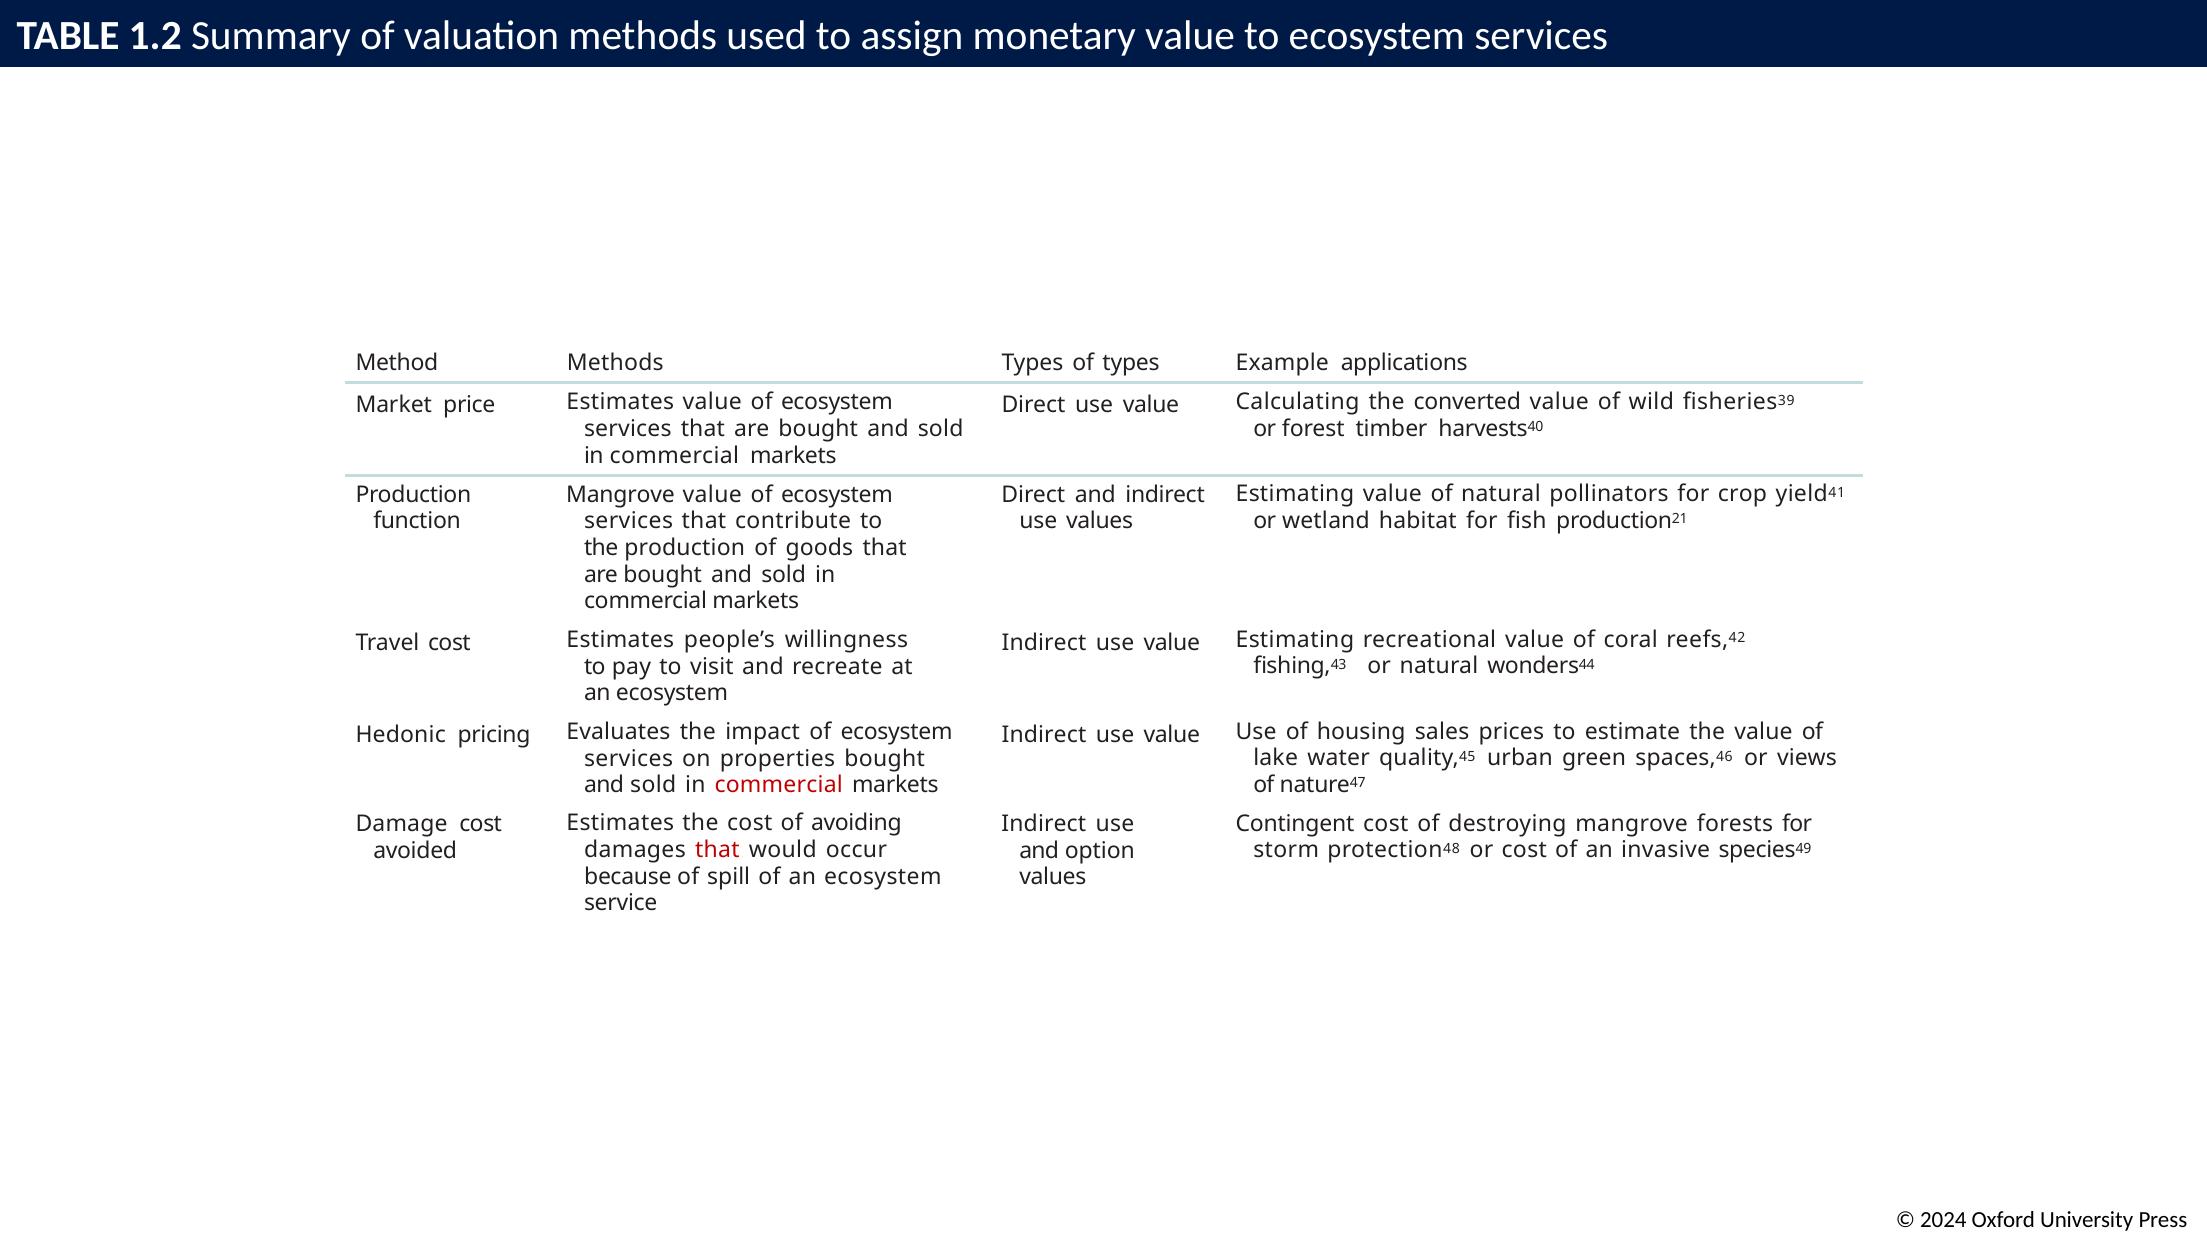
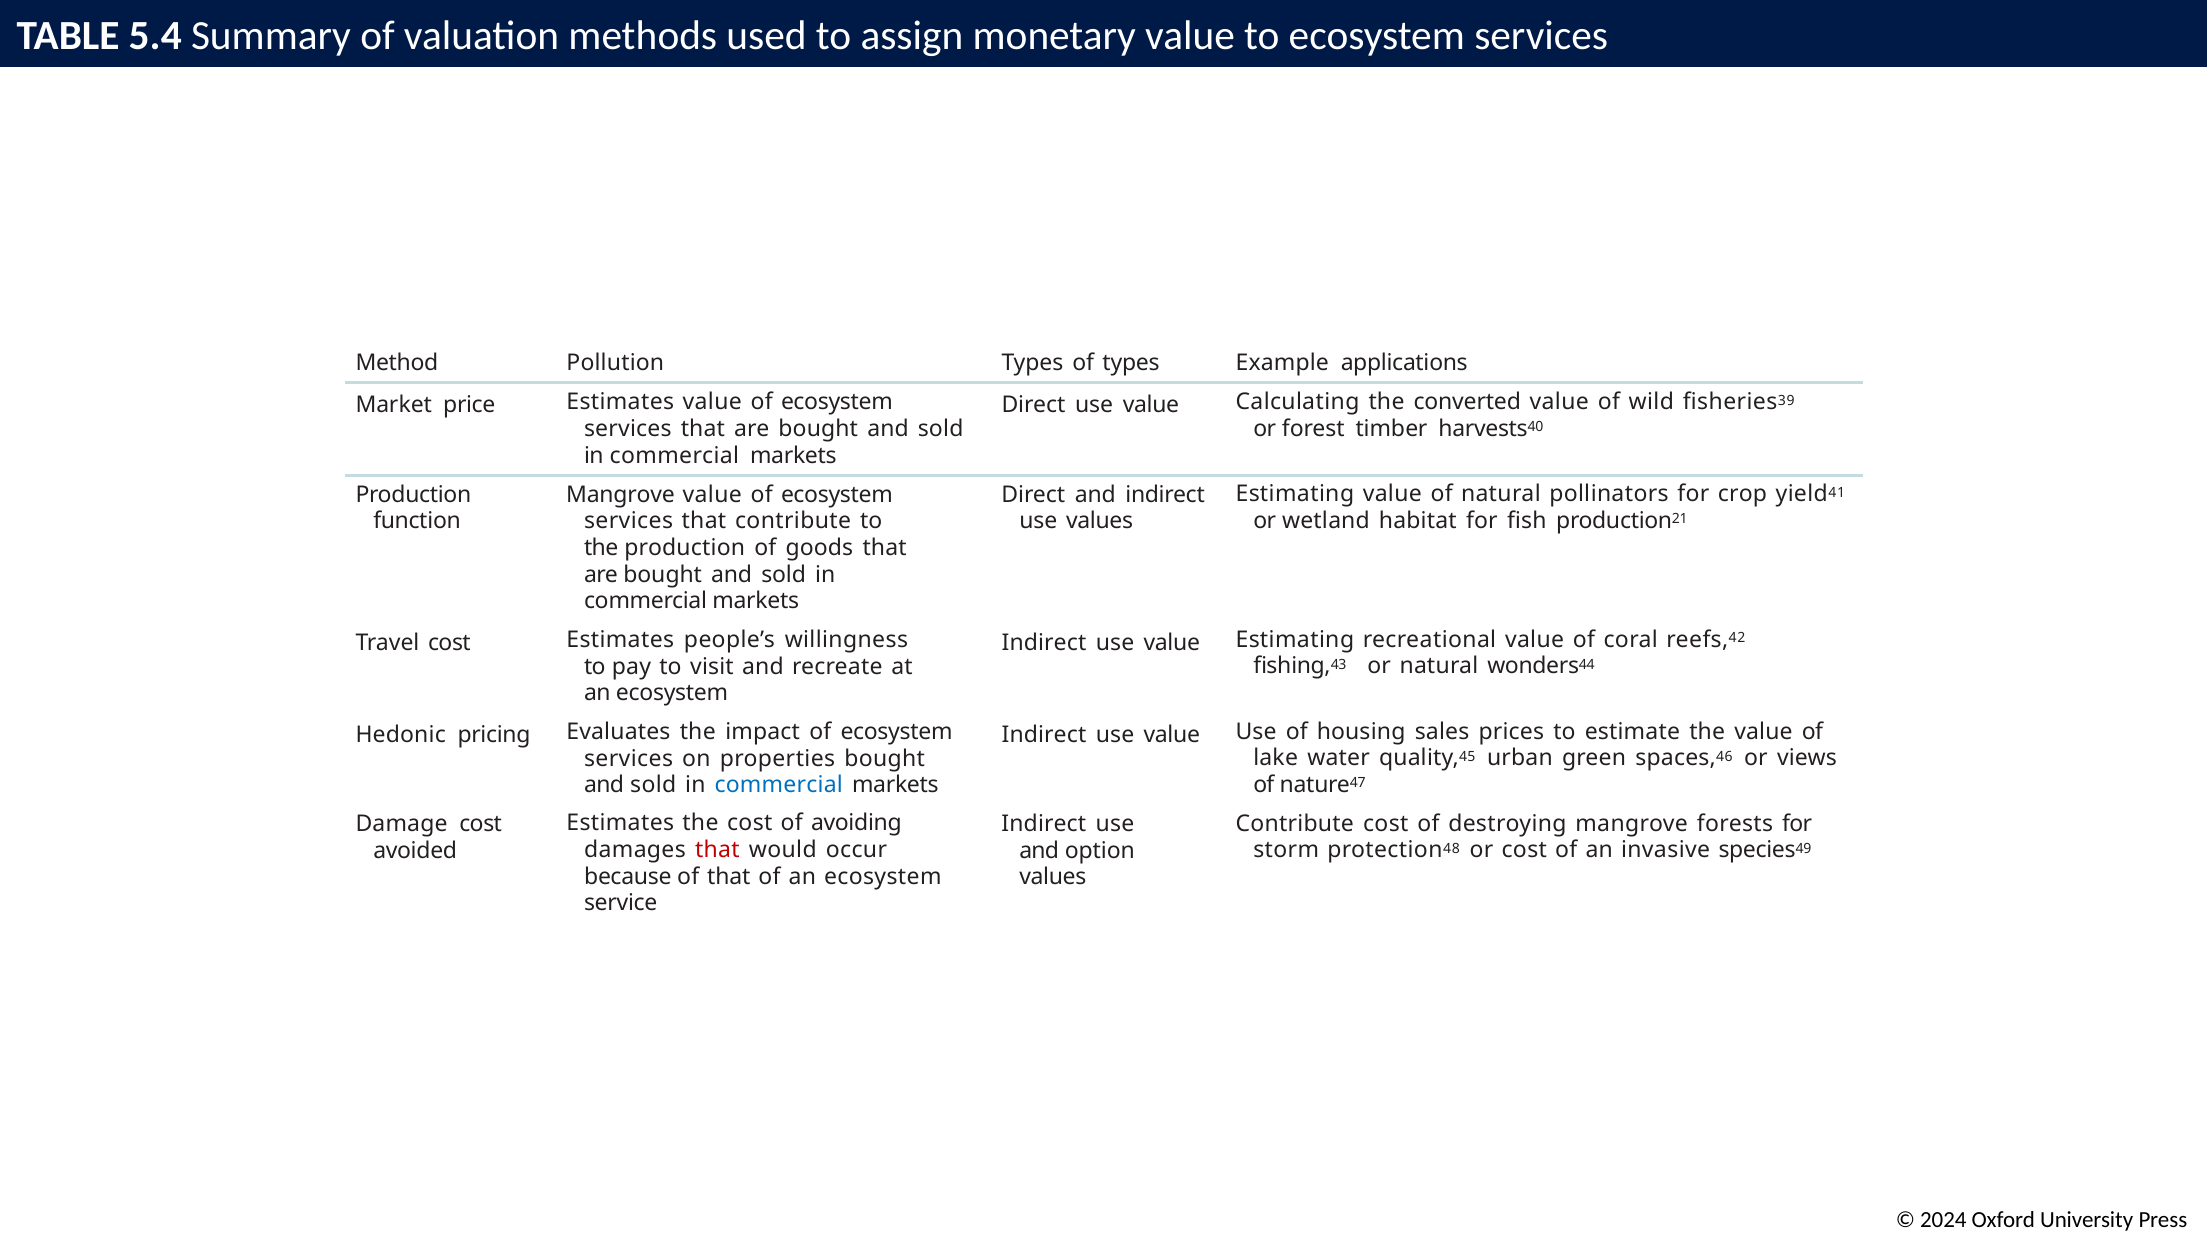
1.2: 1.2 -> 5.4 (155, 36)
Method Methods: Methods -> Pollution (615, 362)
commercial colour: red -> blue (779, 785)
Contingent: Contingent -> Contribute (1295, 823)
of spill: spill -> that (729, 876)
